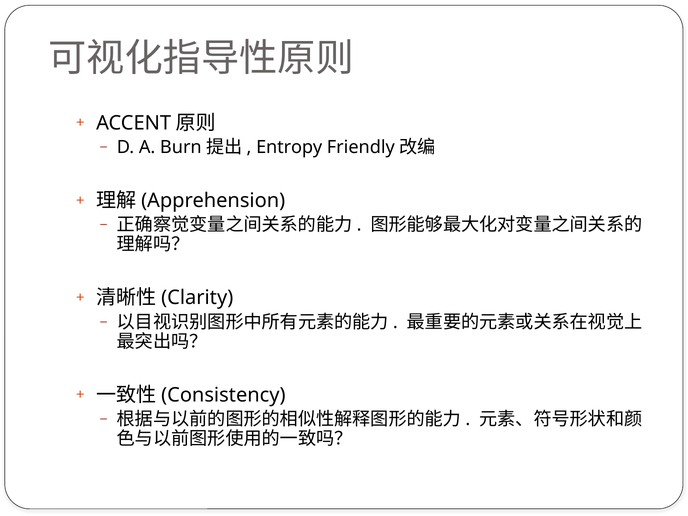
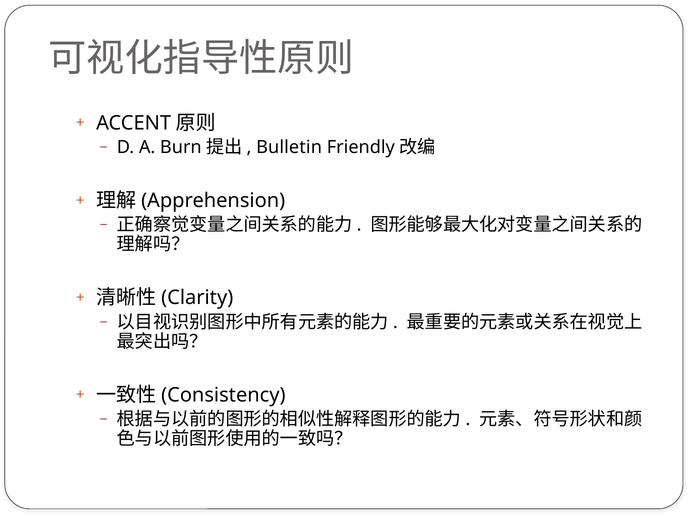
Entropy: Entropy -> Bulletin (289, 147)
